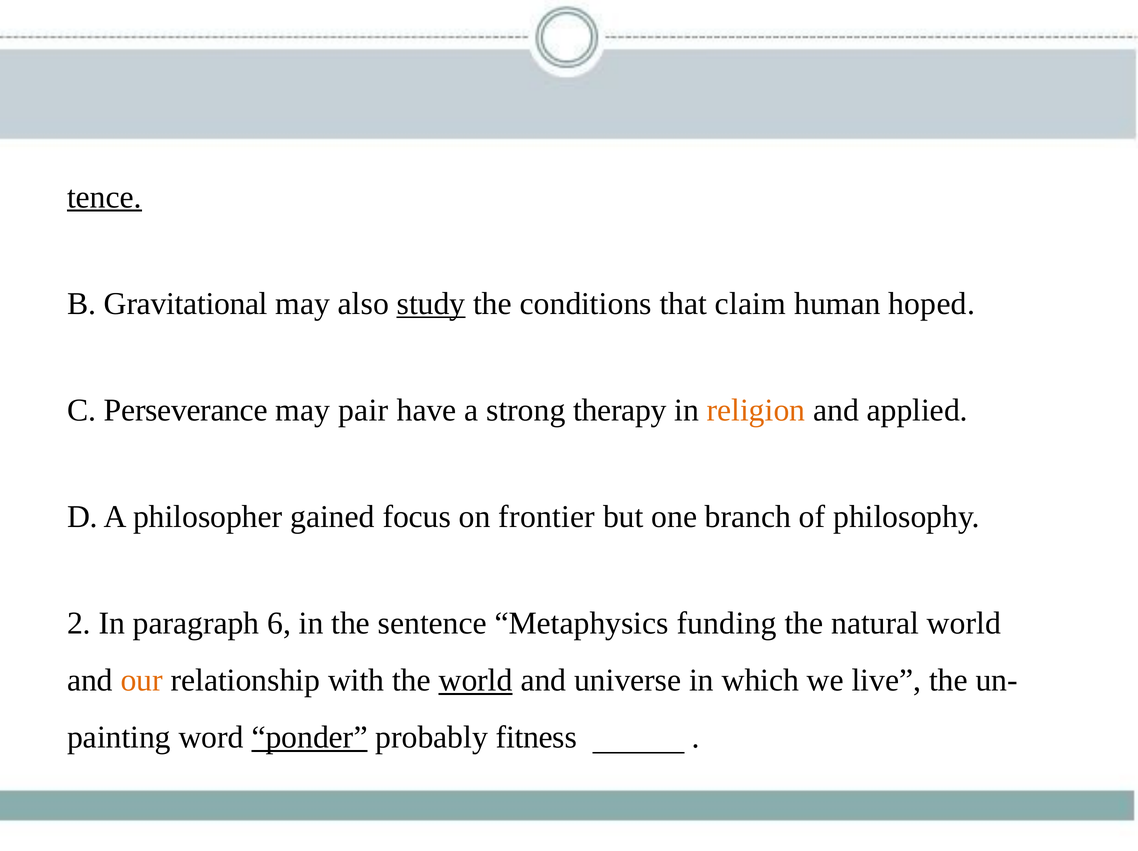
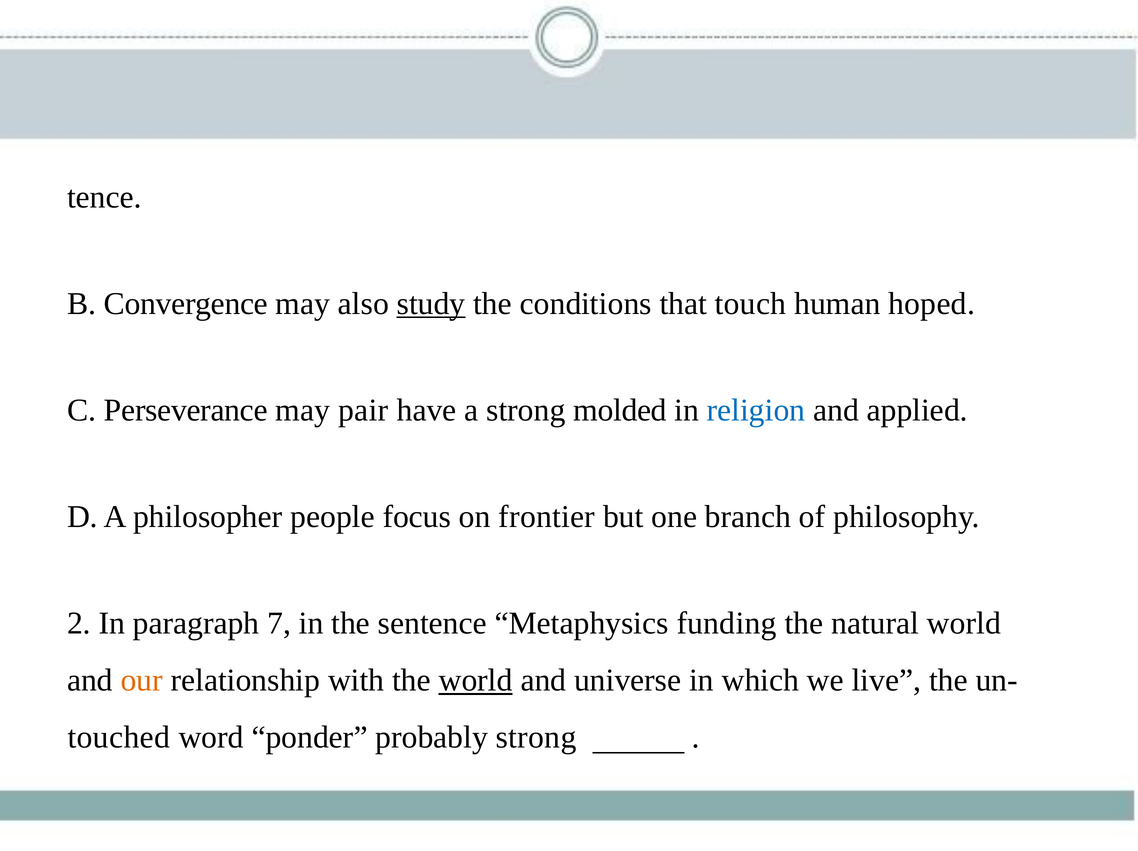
tence underline: present -> none (104, 197)
Gravitational: Gravitational -> Convergence (186, 304)
claim: claim -> touch (751, 304)
therapy: therapy -> molded (620, 410)
religion colour: orange -> blue (756, 410)
gained: gained -> people (333, 517)
6: 6 -> 7 (279, 623)
painting: painting -> touched (119, 738)
ponder underline: present -> none (310, 738)
probably fitness: fitness -> strong (536, 738)
